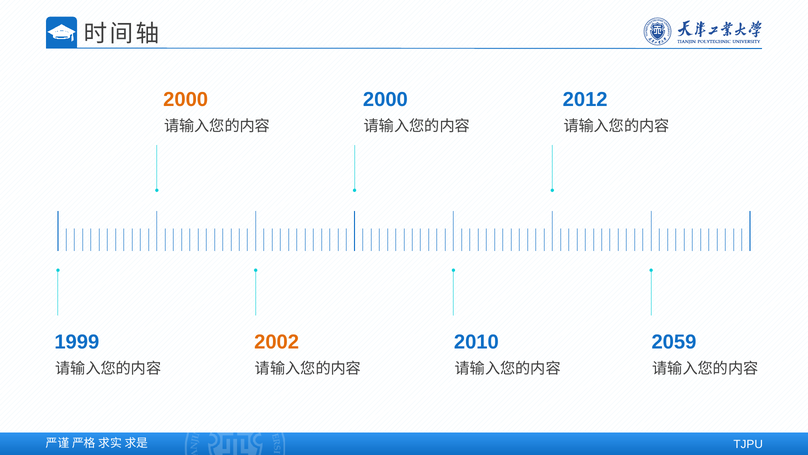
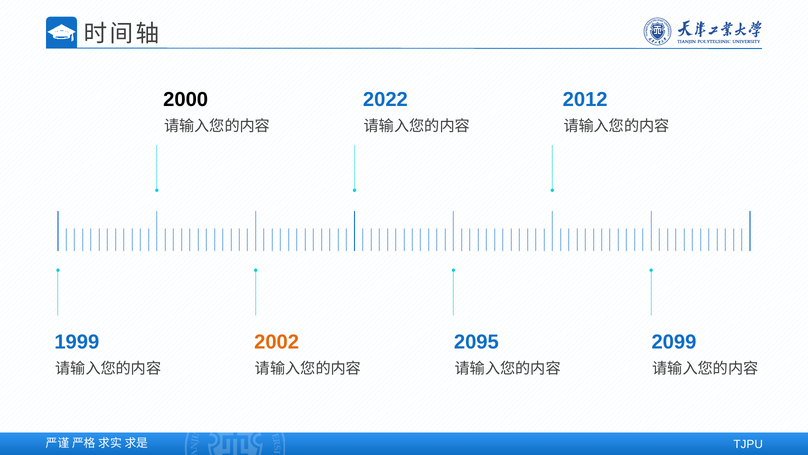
2000 colour: orange -> black (186, 100)
2000: 2000 -> 2022 (385, 100)
2010: 2010 -> 2095 (476, 342)
2059: 2059 -> 2099 (674, 342)
